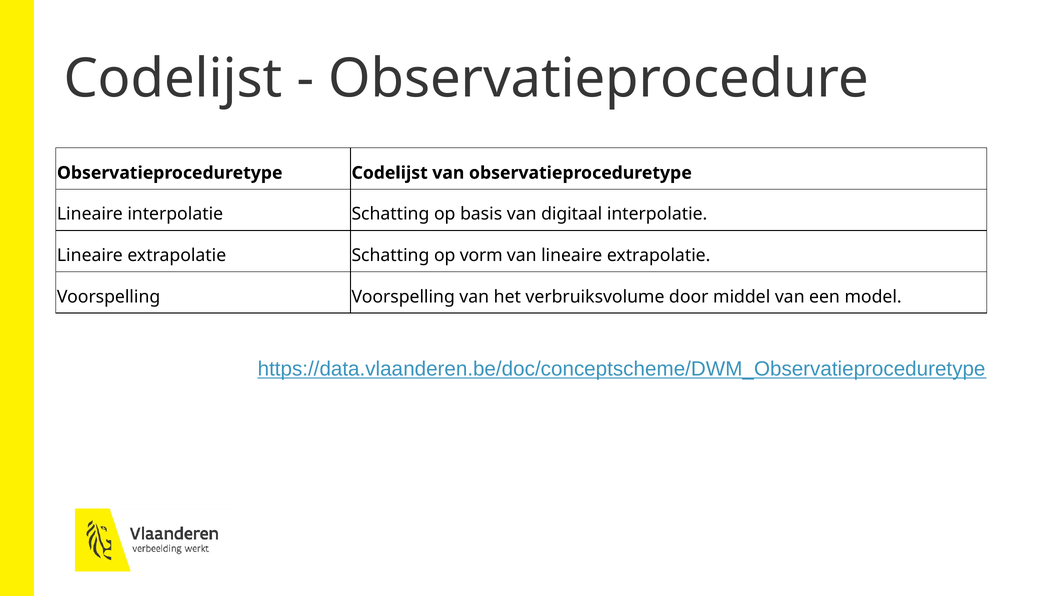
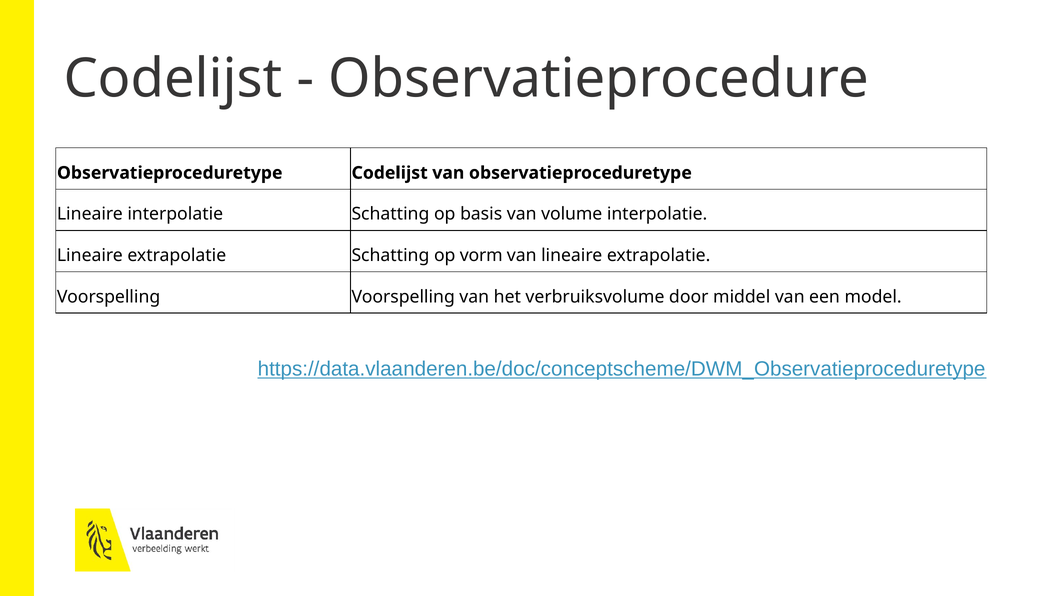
digitaal: digitaal -> volume (572, 214)
